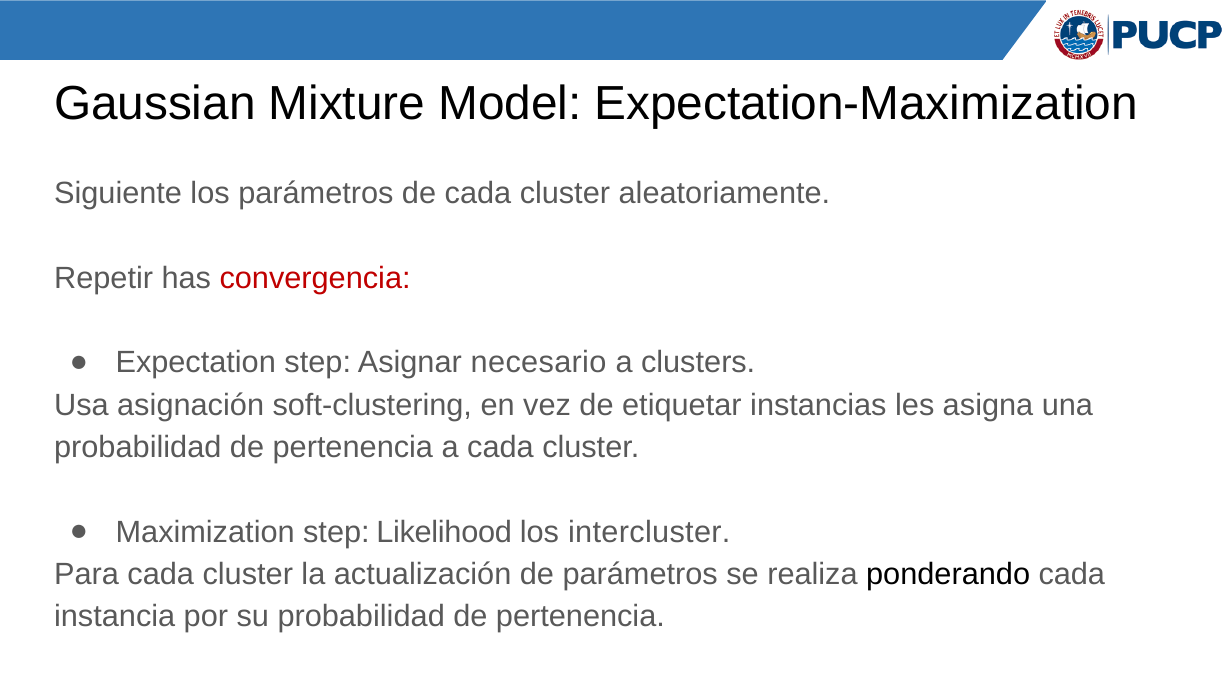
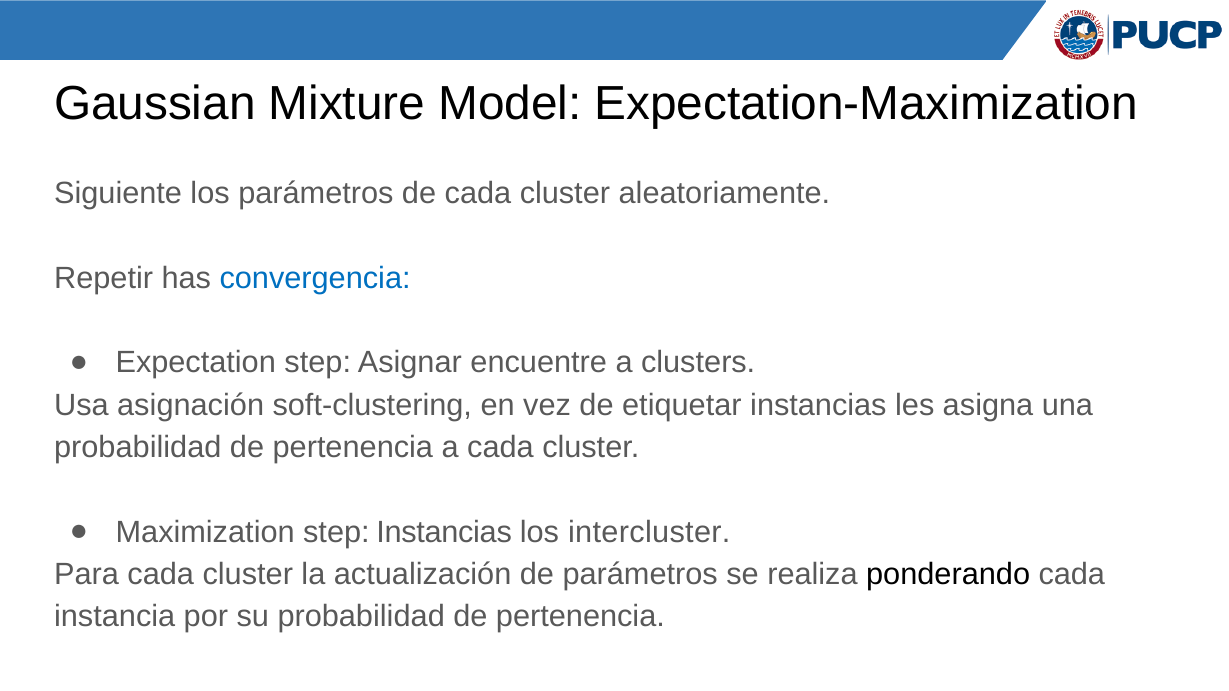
convergencia colour: red -> blue (315, 278)
necesario: necesario -> encuentre (539, 363)
step Likelihood: Likelihood -> Instancias (444, 532)
